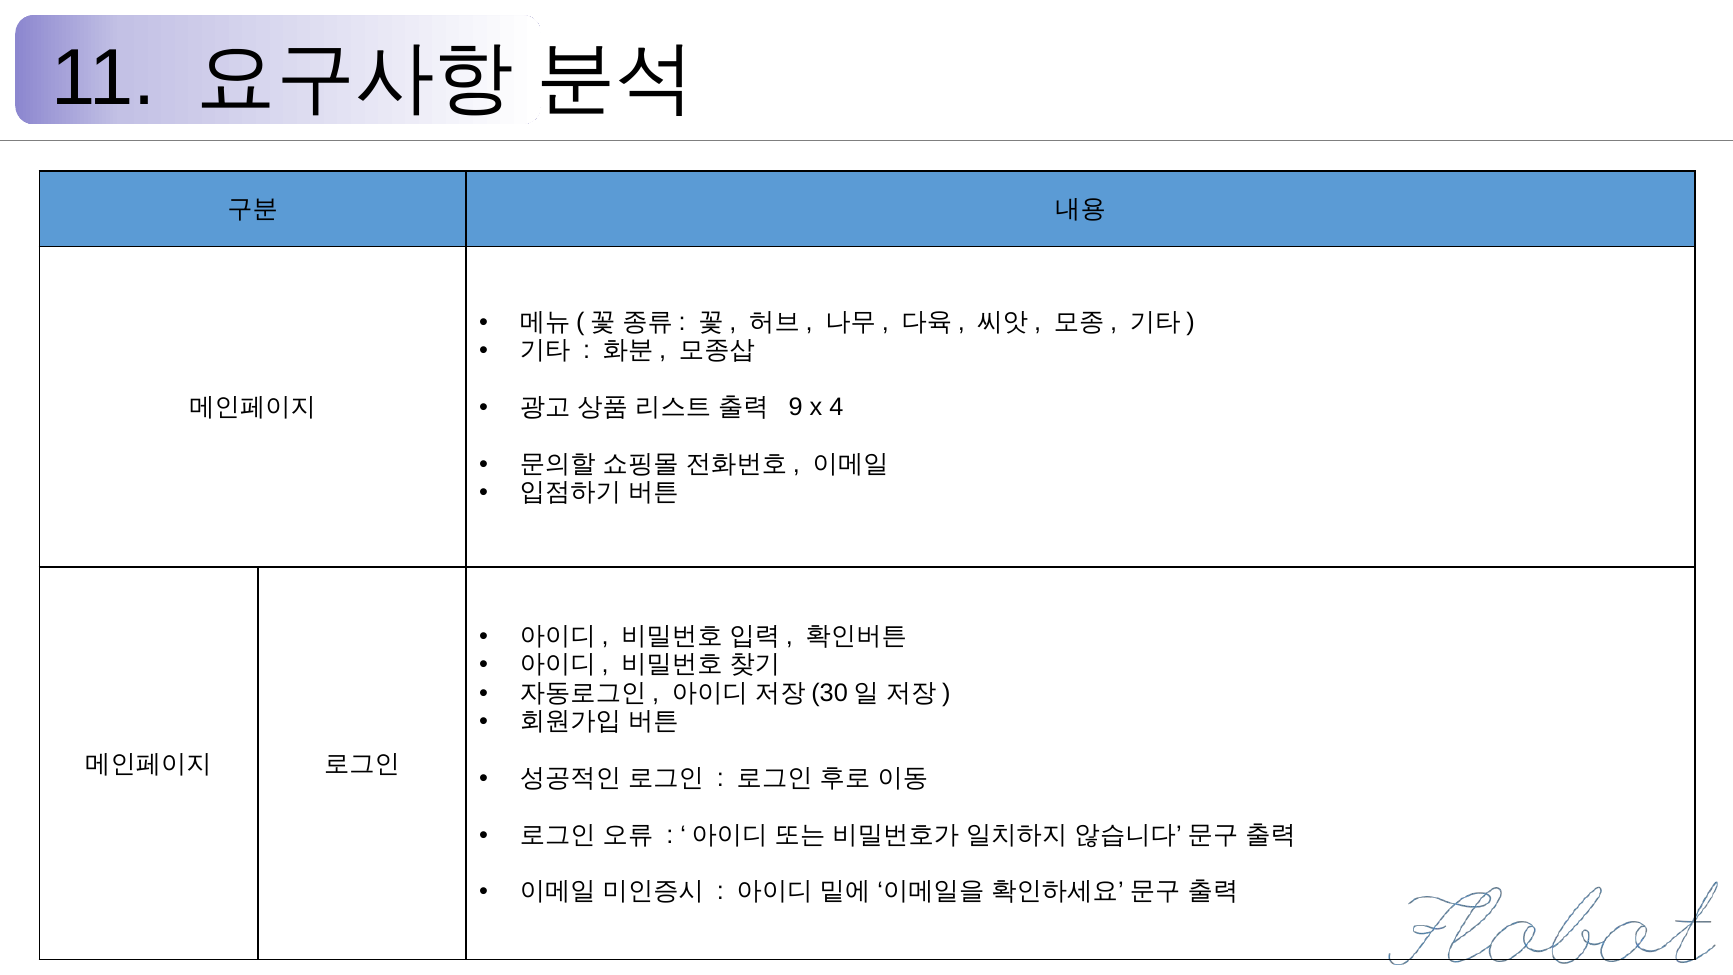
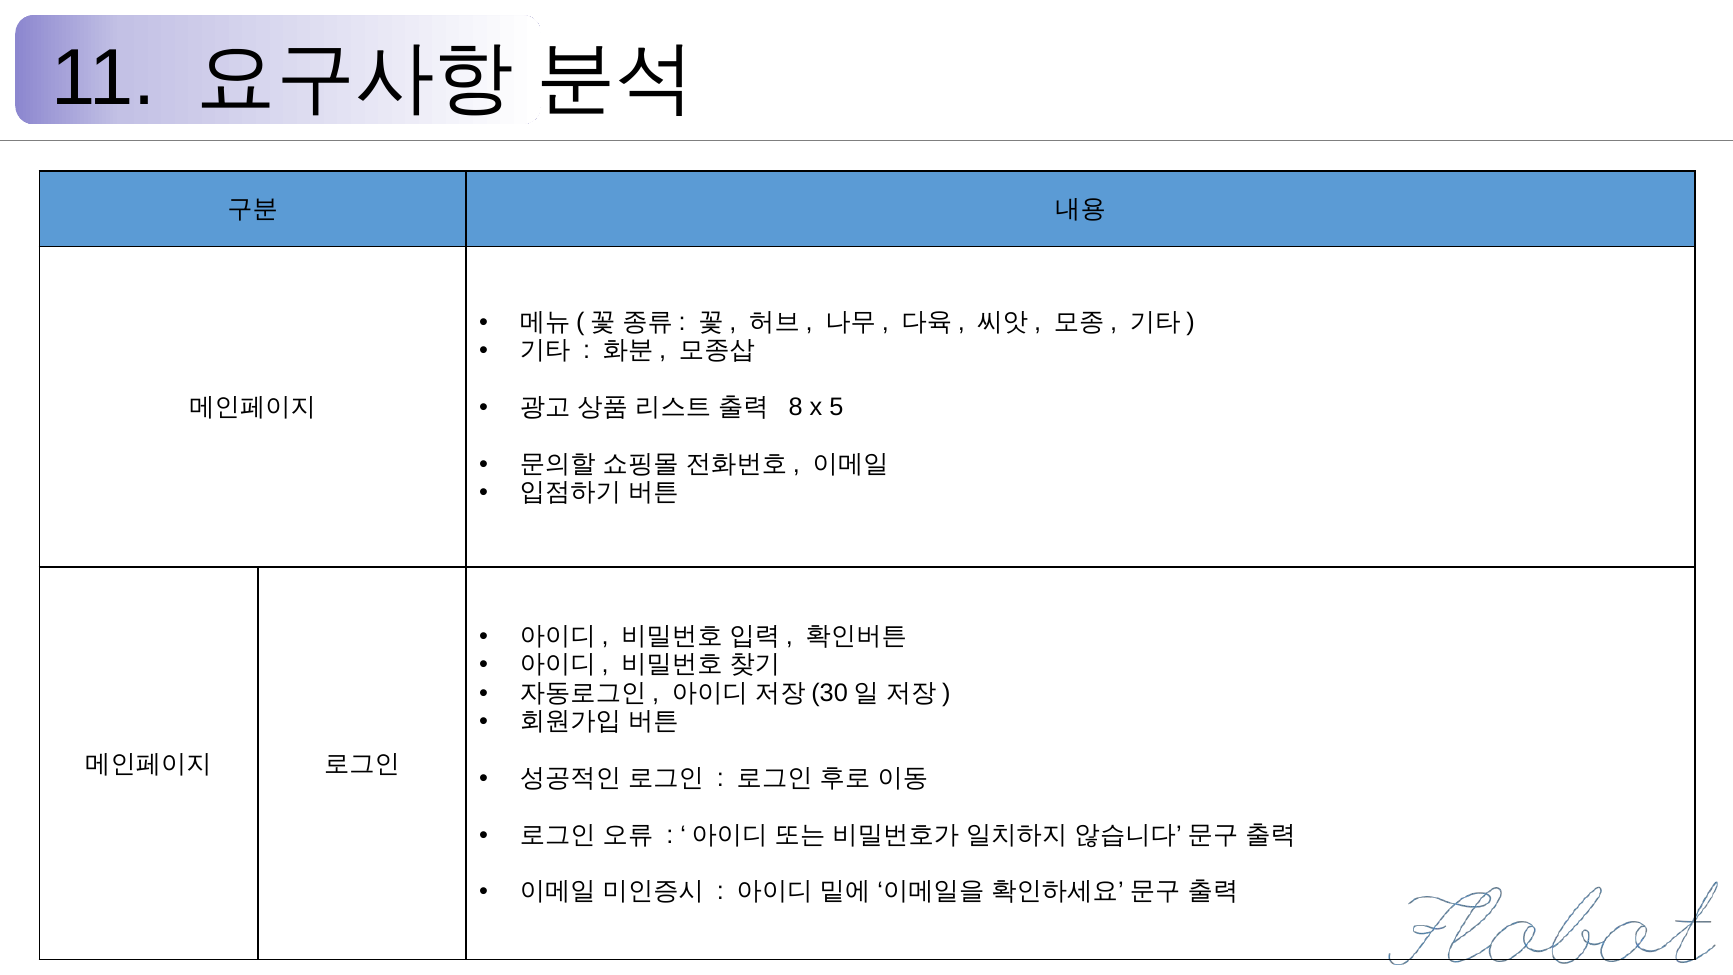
9: 9 -> 8 (796, 407)
4: 4 -> 5 (836, 407)
